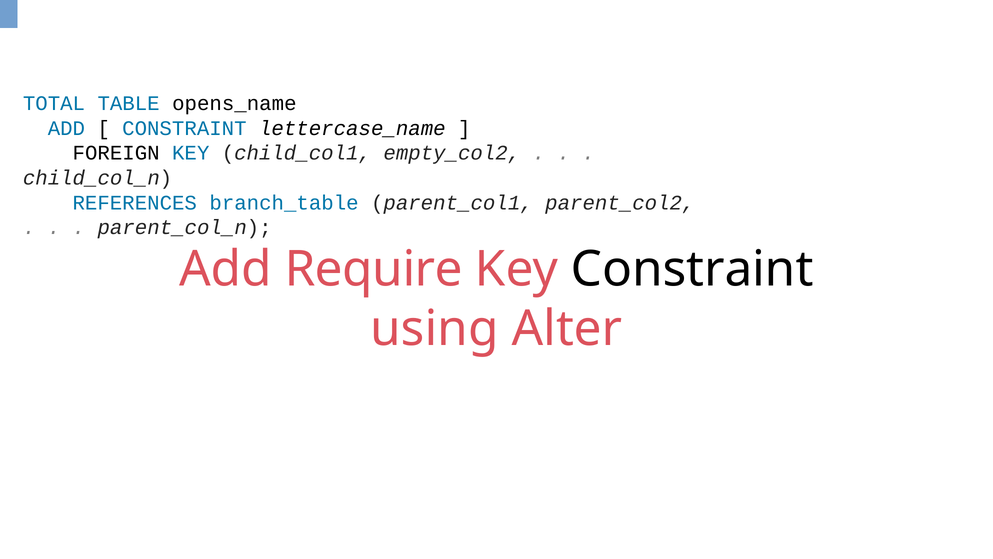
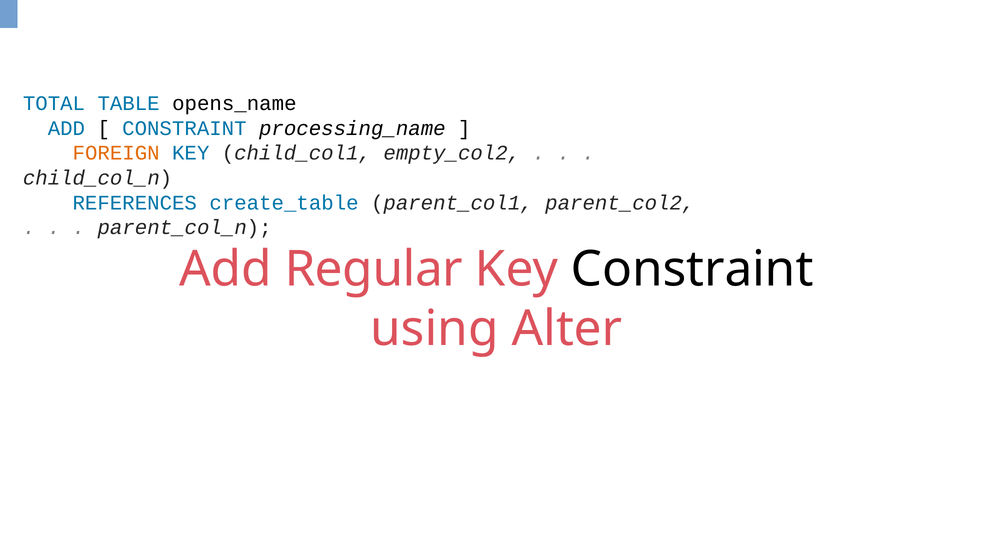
lettercase_name: lettercase_name -> processing_name (352, 128)
FOREIGN colour: black -> orange (116, 153)
branch_table: branch_table -> create_table (284, 203)
Require: Require -> Regular (374, 269)
